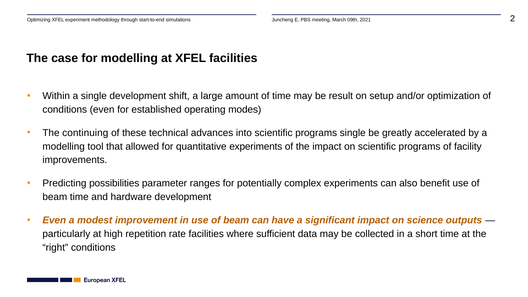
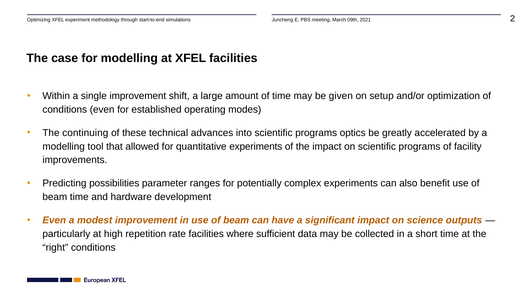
single development: development -> improvement (138, 96)
result: result -> given (341, 96)
programs single: single -> optics (353, 133)
